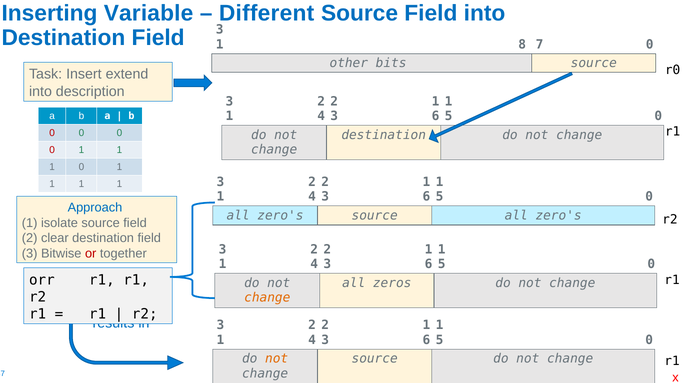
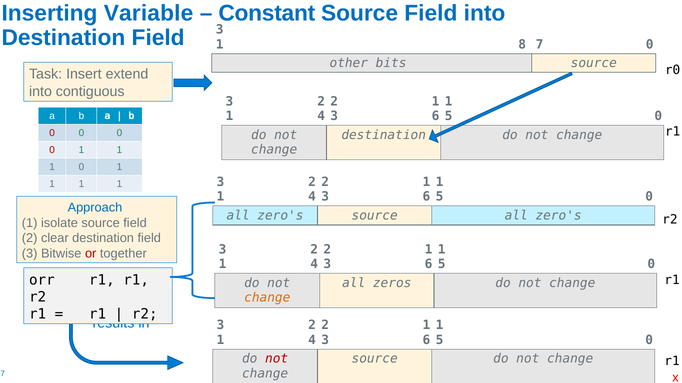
Different: Different -> Constant (267, 13)
description: description -> contiguous (90, 91)
not colour: orange -> red (277, 359)
